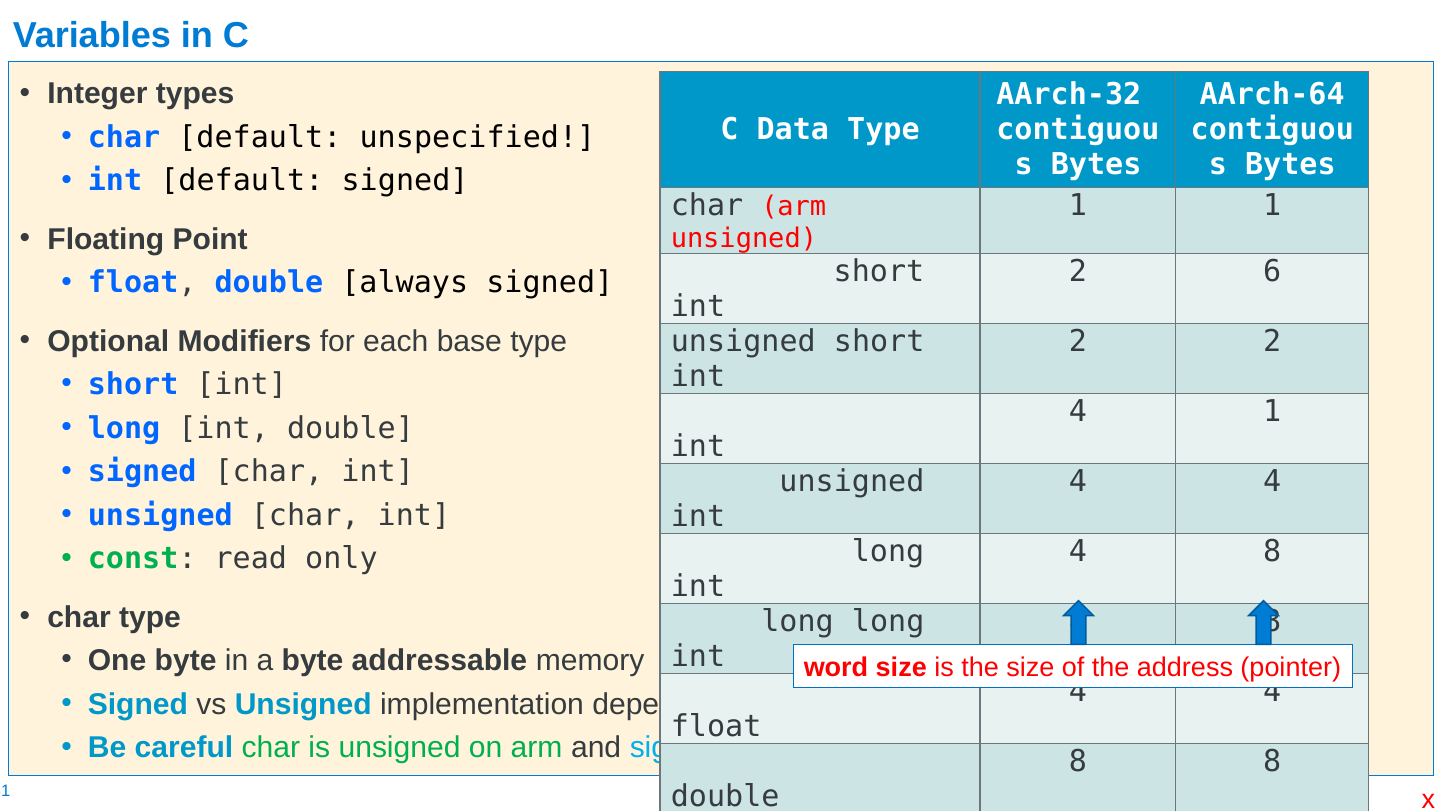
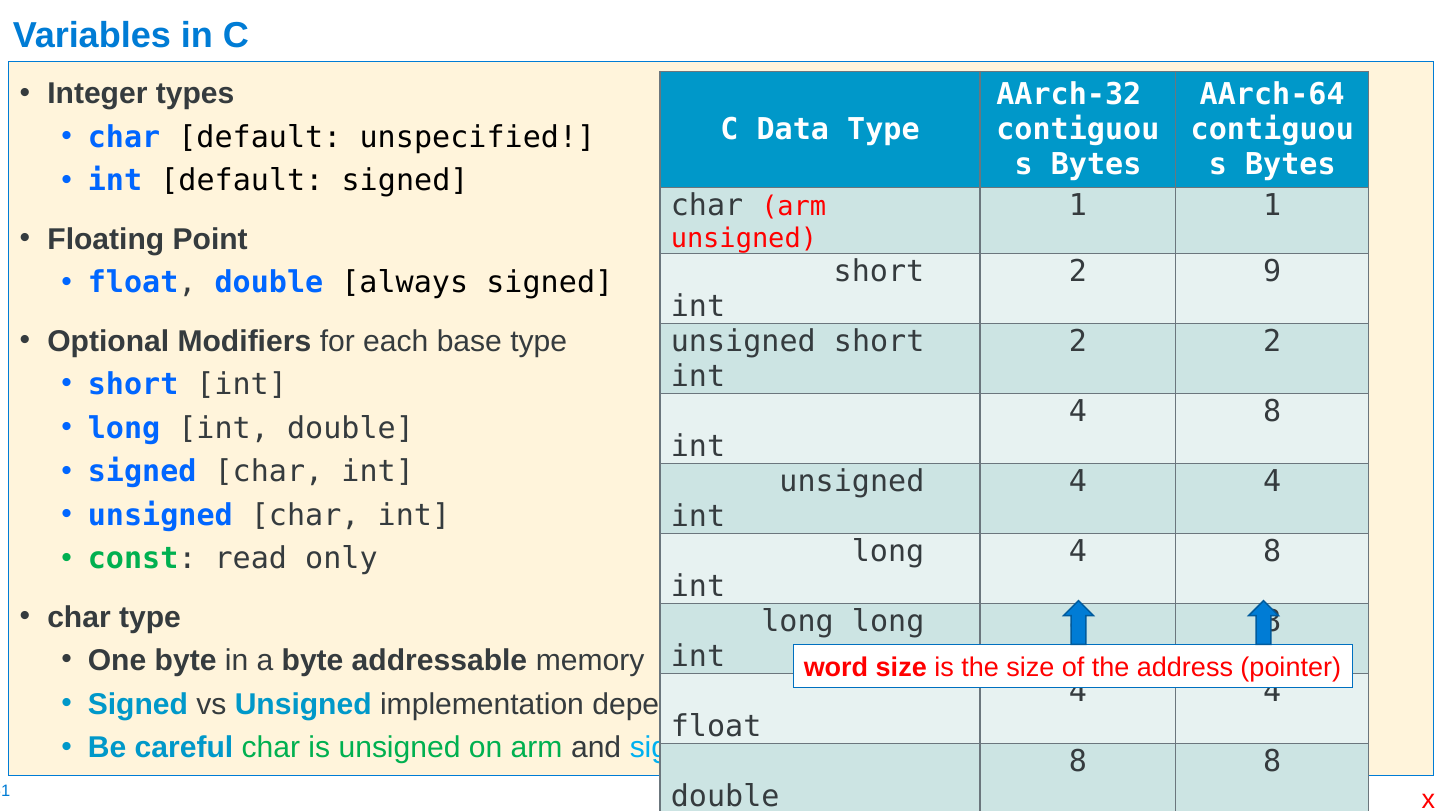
6: 6 -> 9 (1272, 272)
1: 1 -> 8 (1272, 412)
